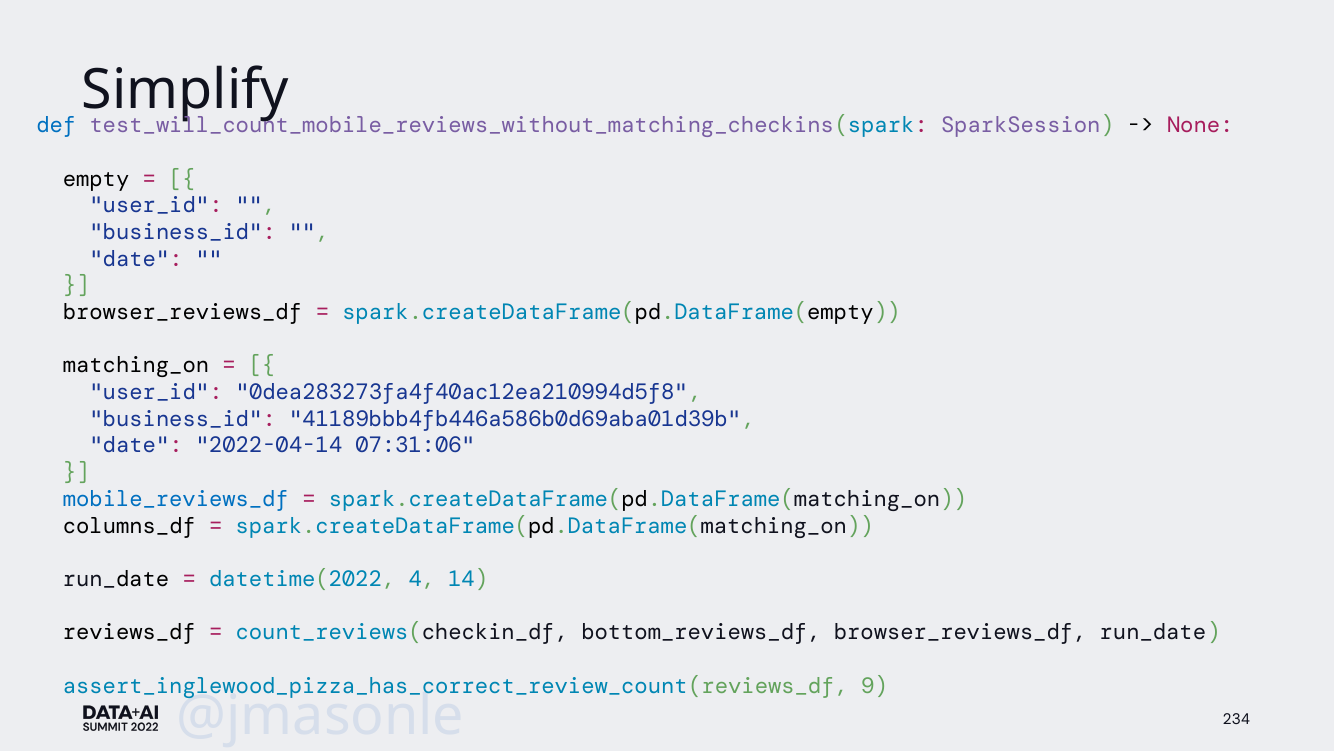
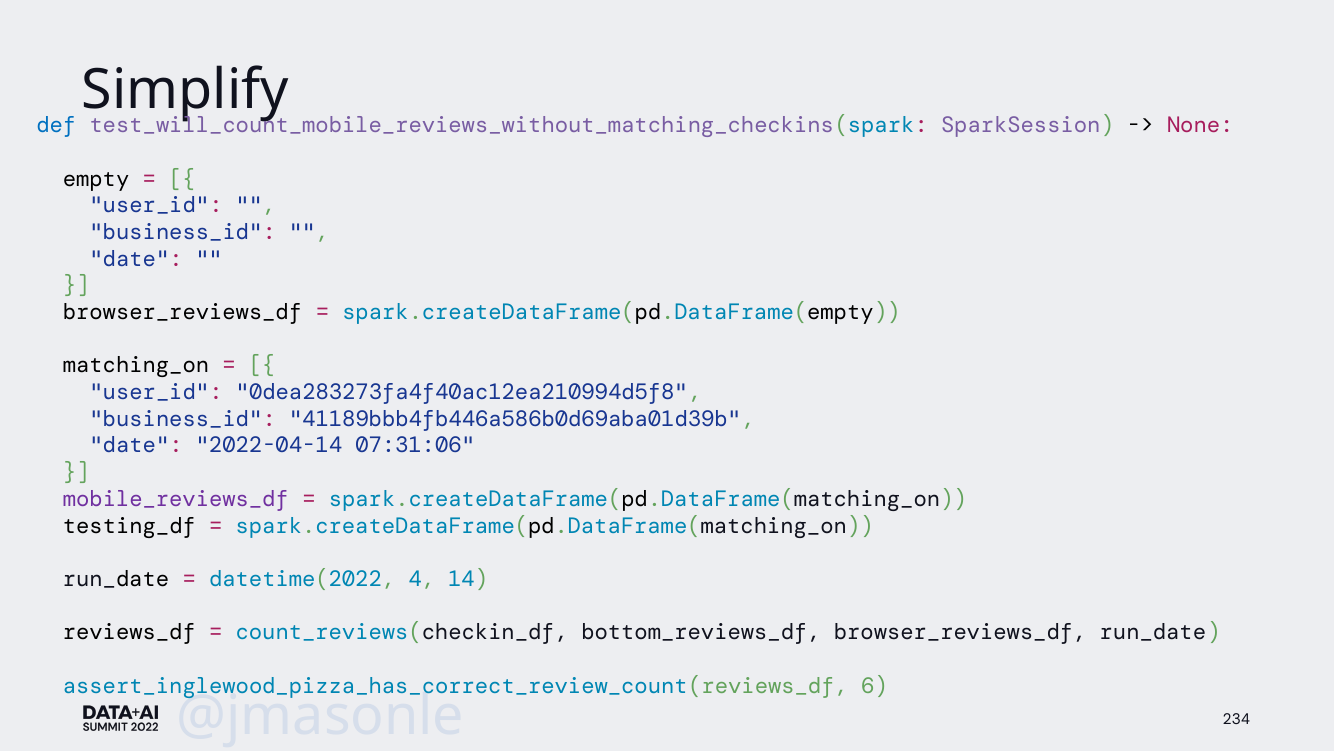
mobile_reviews_df colour: blue -> purple (176, 499)
columns_df: columns_df -> testing_df (129, 525)
9: 9 -> 6 (874, 685)
